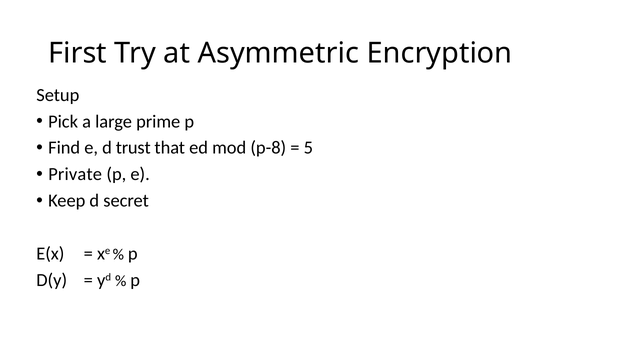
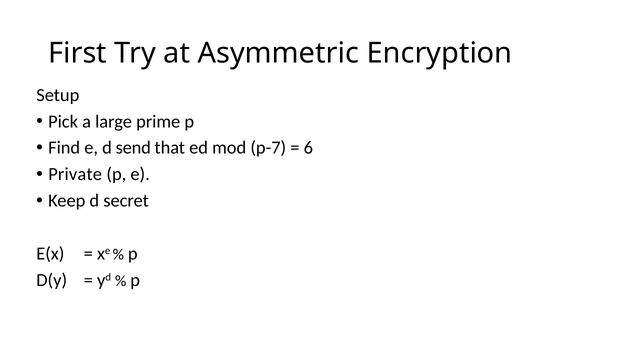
trust: trust -> send (133, 148)
p-8: p-8 -> p-7 (268, 148)
5: 5 -> 6 (308, 148)
